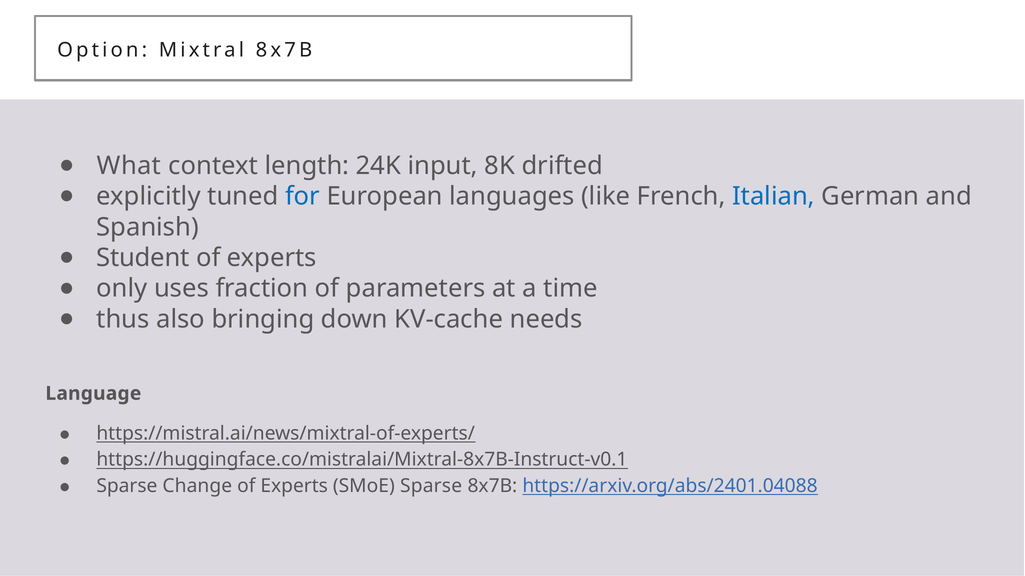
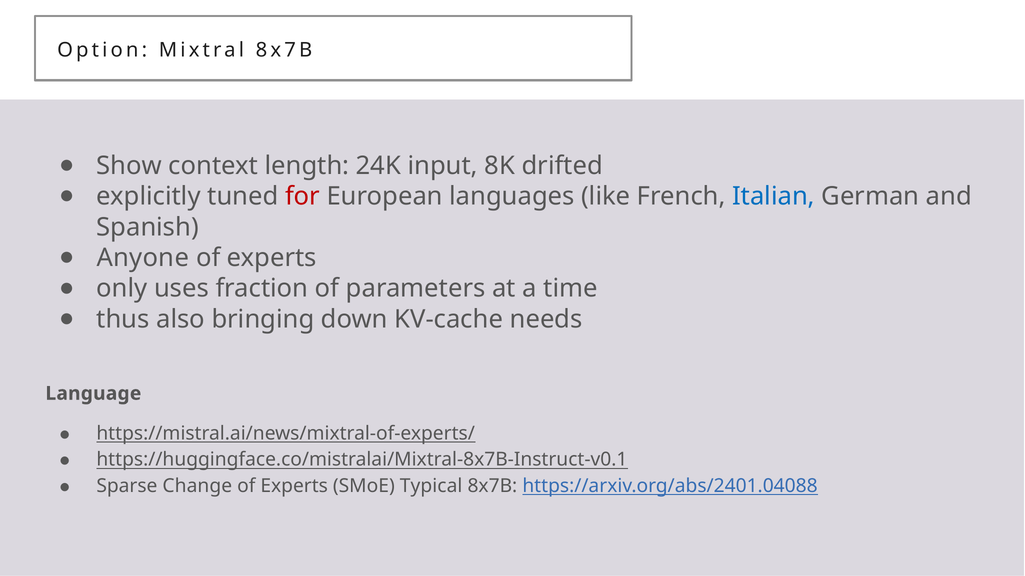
What: What -> Show (129, 166)
for colour: blue -> red (303, 197)
Student: Student -> Anyone (143, 258)
SMoE Sparse: Sparse -> Typical (431, 486)
